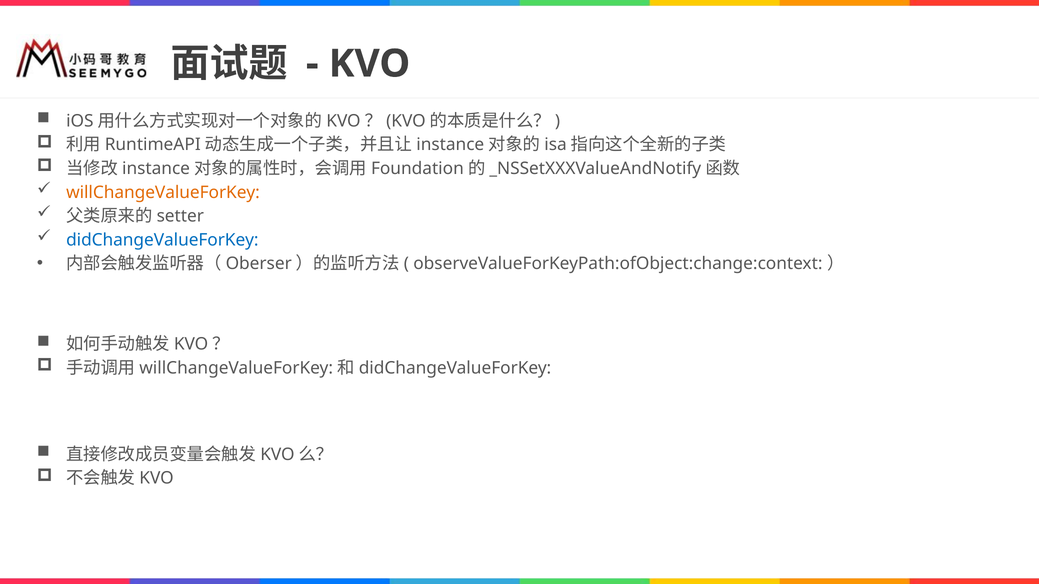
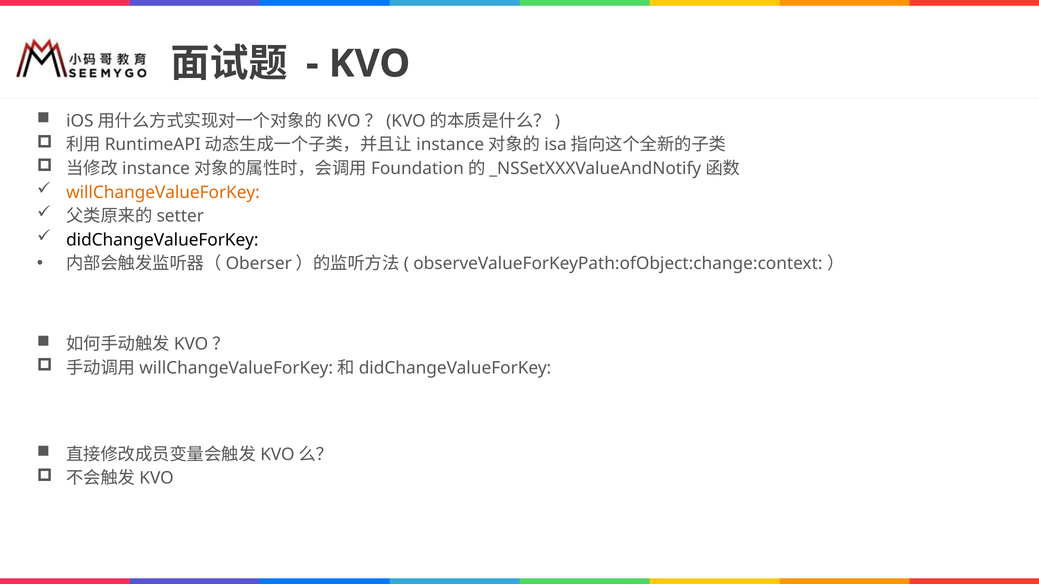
didChangeValueForKey colour: blue -> black (162, 240)
